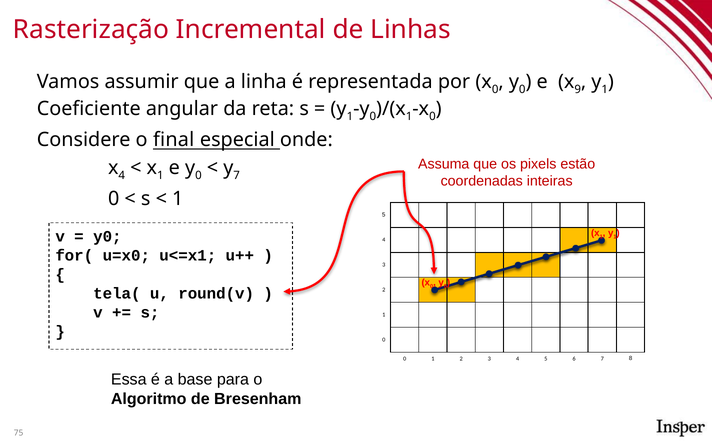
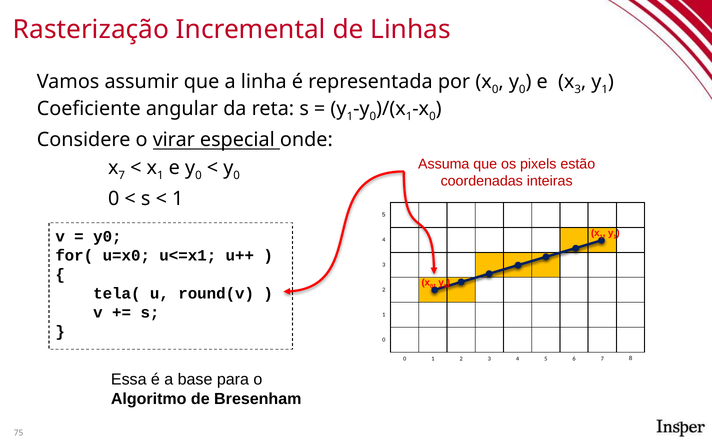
9: 9 -> 3 (578, 89)
final: final -> virar (174, 140)
4: 4 -> 7 (122, 175)
7: 7 -> 0 (237, 175)
